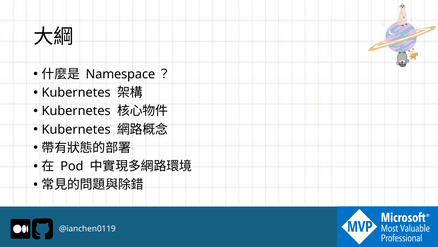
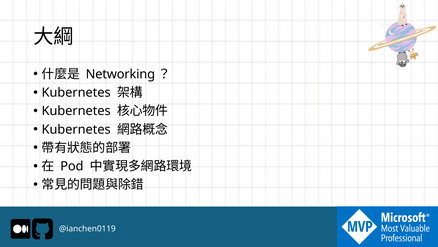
Namespace: Namespace -> Networking (120, 74)
